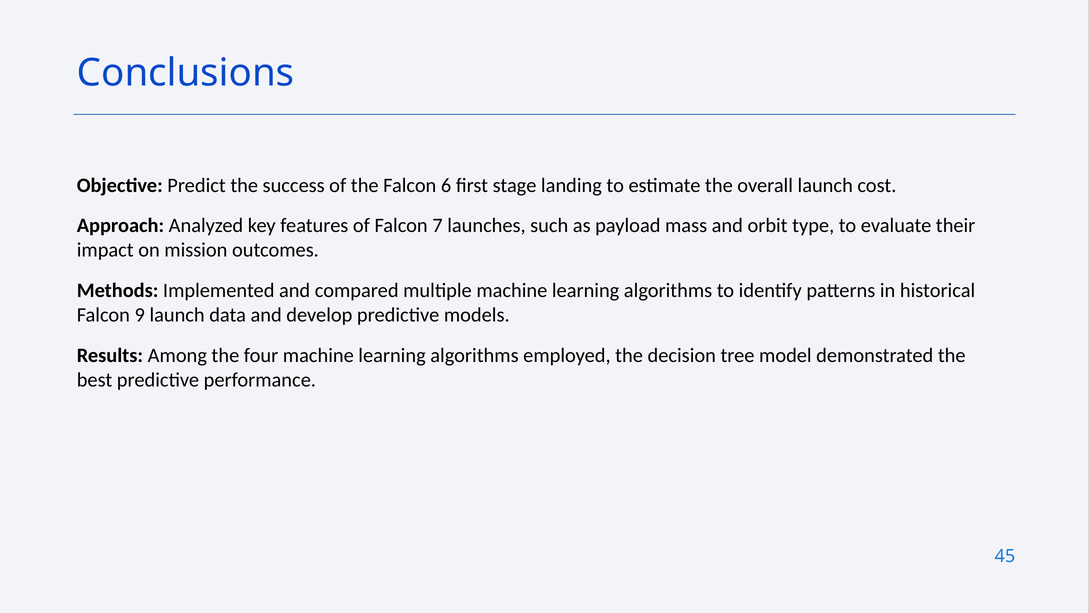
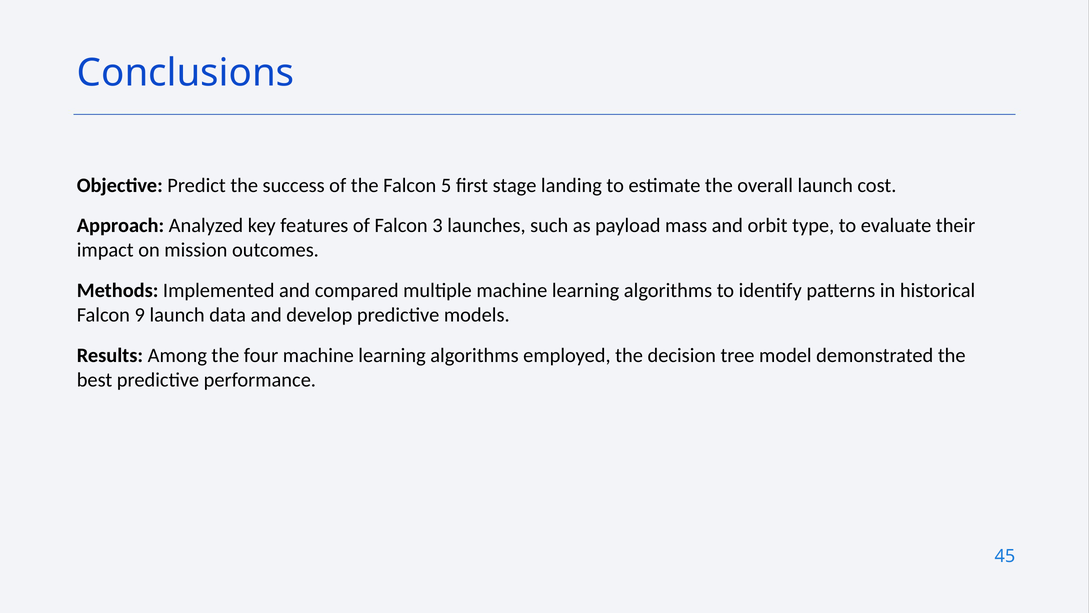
6: 6 -> 5 (446, 185)
7: 7 -> 3 (437, 226)
